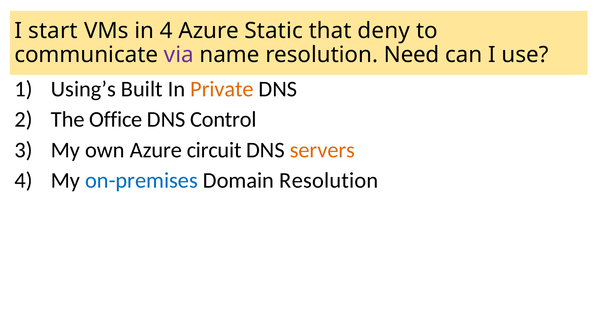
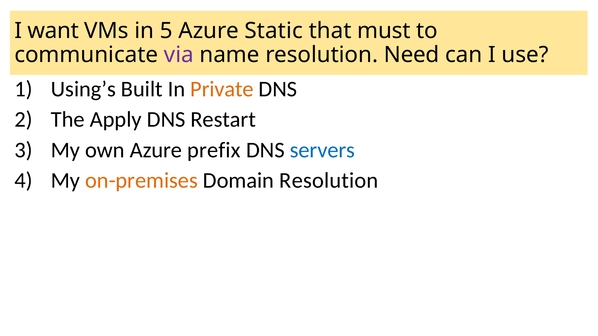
start: start -> want (53, 31)
in 4: 4 -> 5 (166, 31)
deny: deny -> must (384, 31)
Office: Office -> Apply (116, 120)
Control: Control -> Restart (223, 120)
circuit: circuit -> prefix (214, 150)
servers colour: orange -> blue (322, 150)
on-premises colour: blue -> orange (142, 181)
